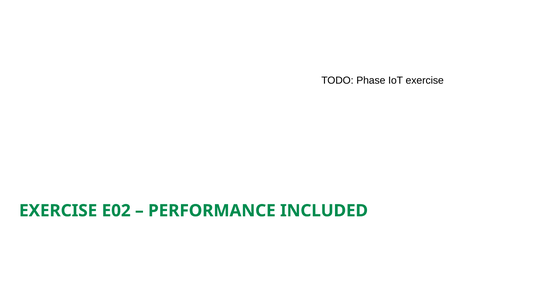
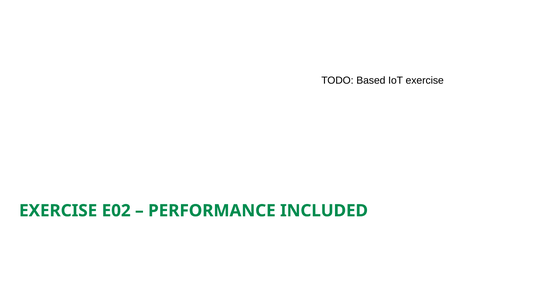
Phase: Phase -> Based (371, 81)
